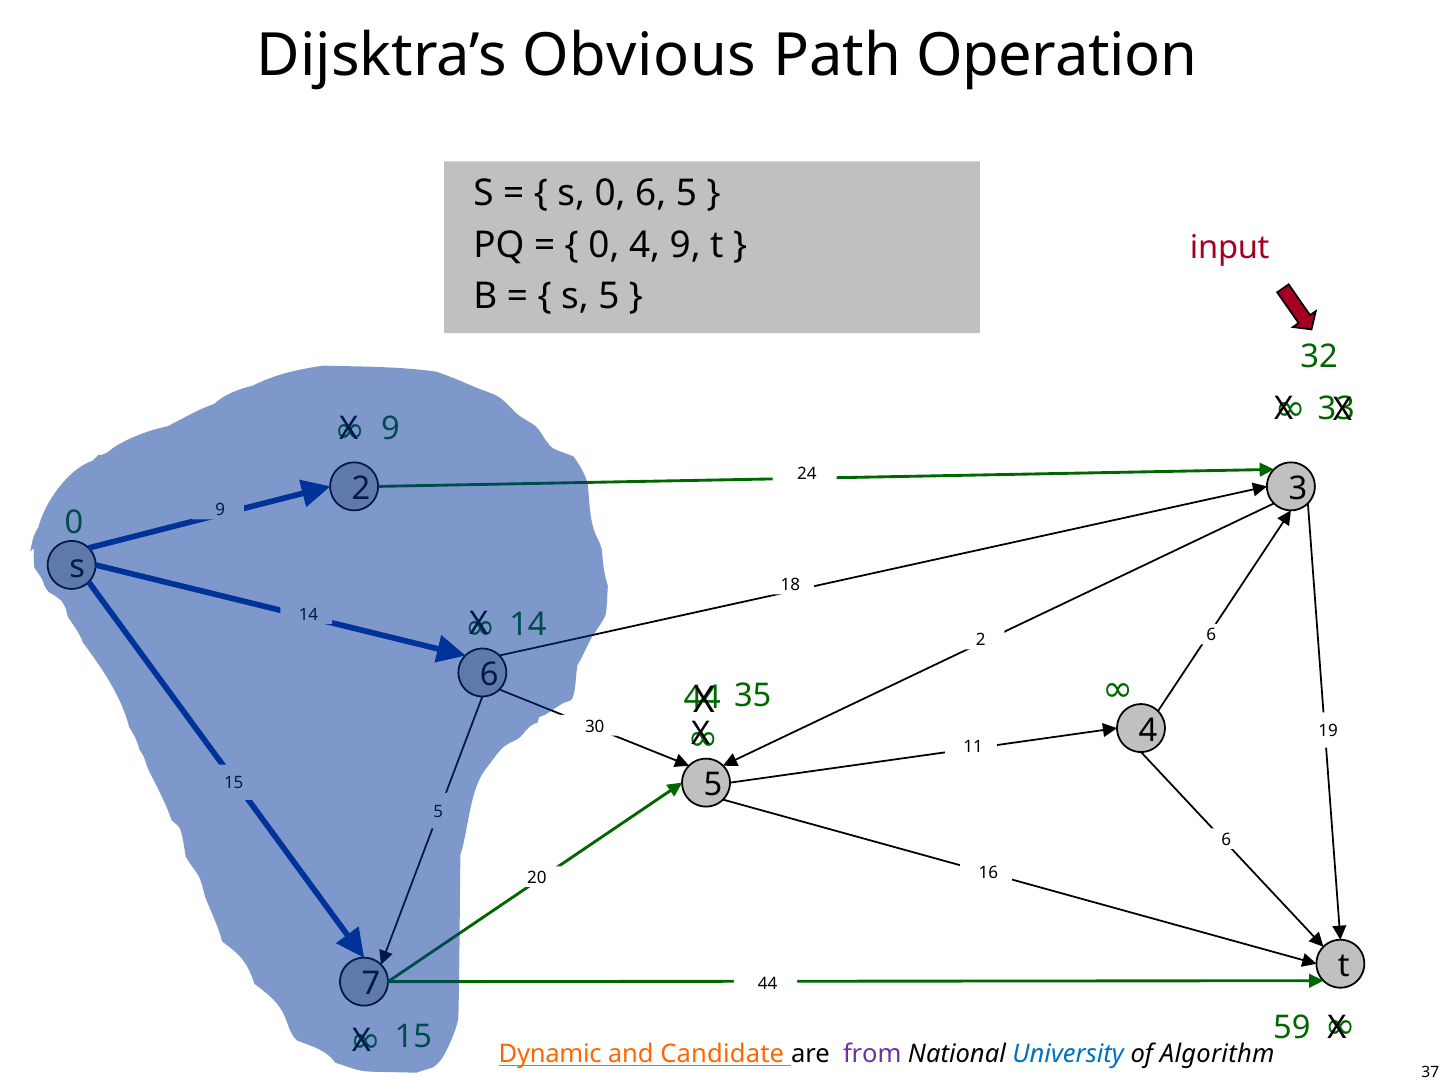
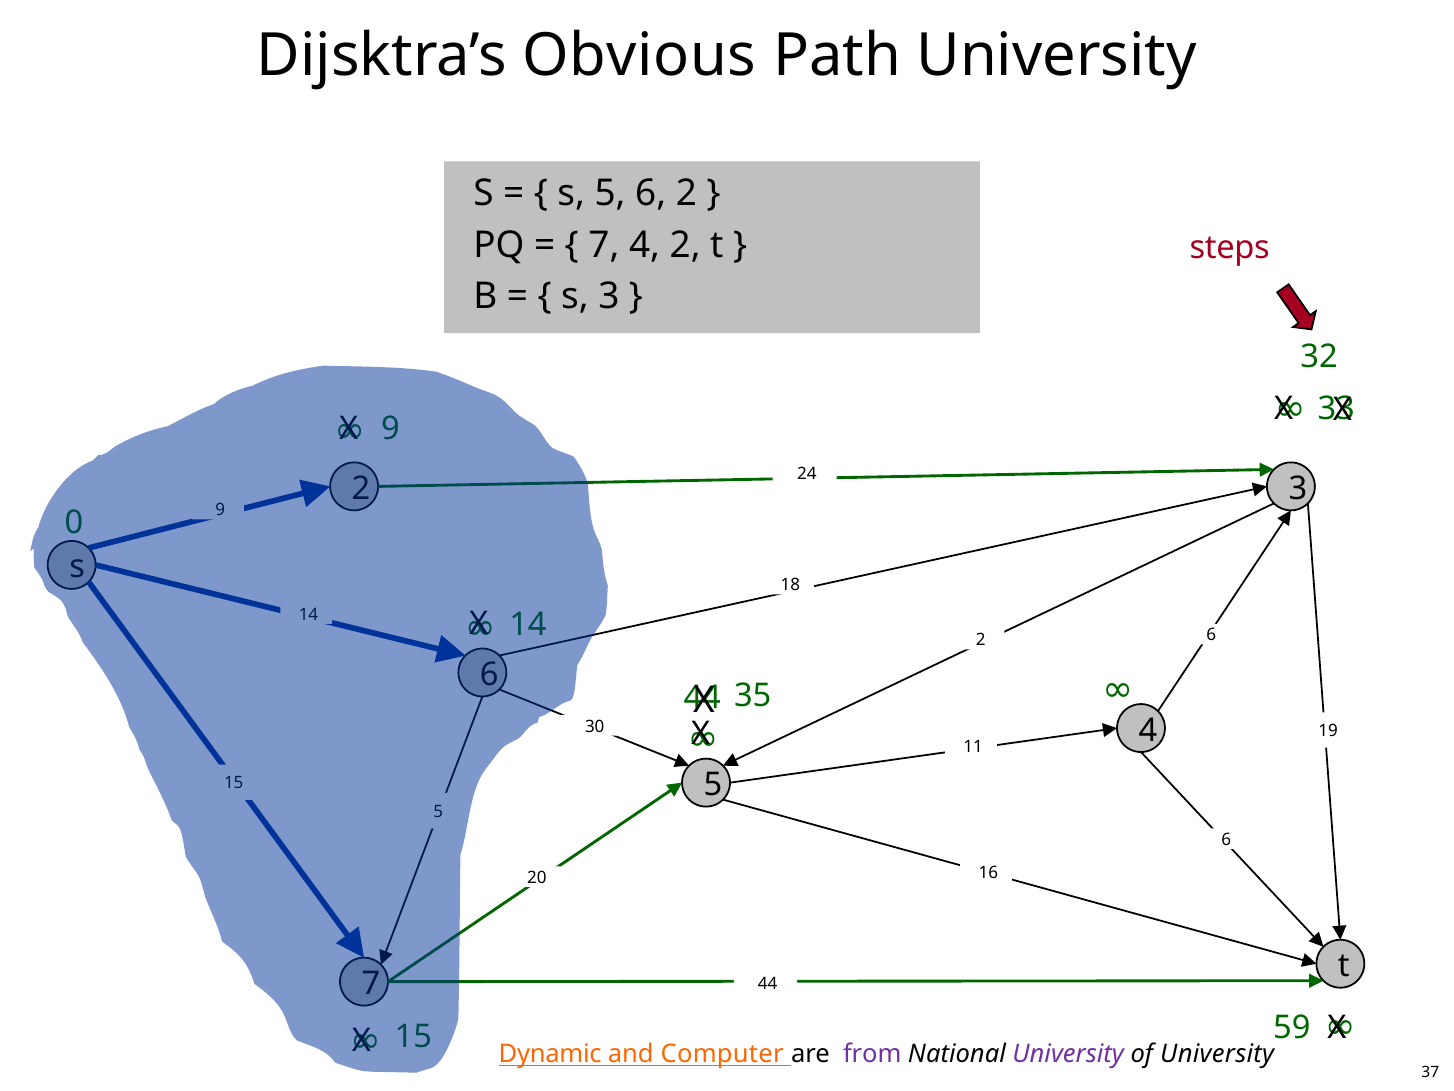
Path Operation: Operation -> University (1057, 56)
s 0: 0 -> 5 (610, 193)
6 5: 5 -> 2 (686, 193)
0: 0 -> 7 (604, 245)
4 9: 9 -> 2 (685, 245)
input: input -> steps (1230, 247)
5: 5 -> 3 (609, 297)
Candidate: Candidate -> Computer (722, 1053)
University colour: blue -> purple (1068, 1053)
of Algorithm: Algorithm -> University (1217, 1053)
